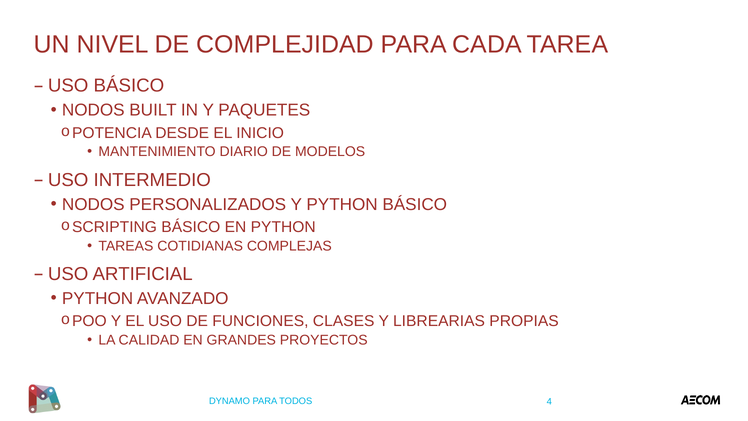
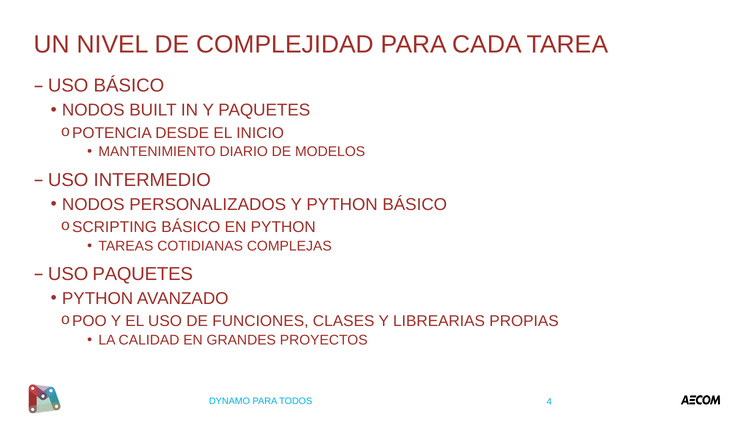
USO ARTIFICIAL: ARTIFICIAL -> PAQUETES (143, 274)
